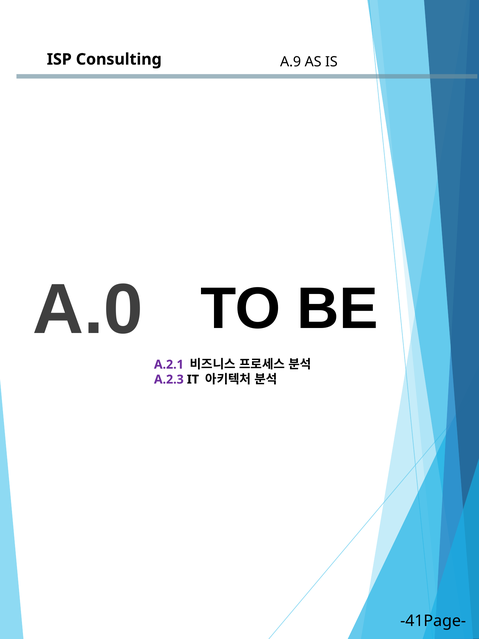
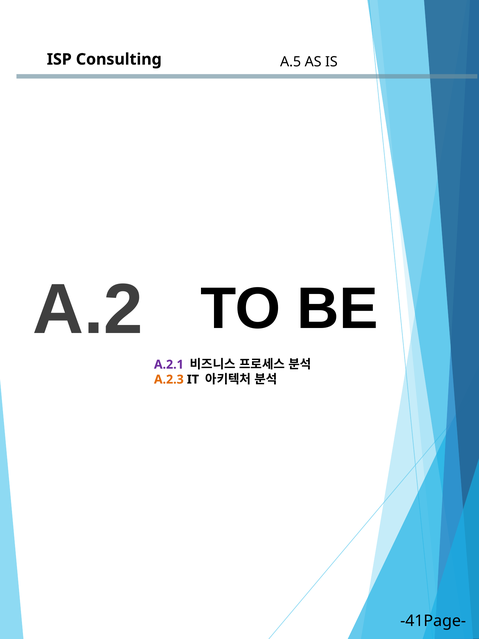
A.9: A.9 -> A.5 (291, 62)
A.0: A.0 -> A.2 (88, 310)
A.2.3 colour: purple -> orange (169, 379)
